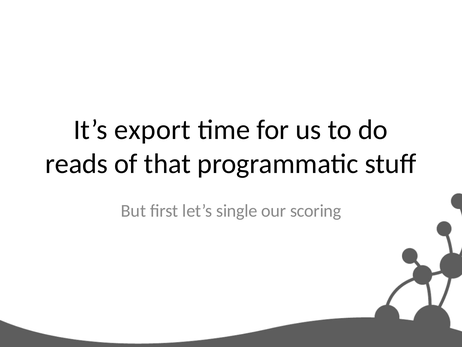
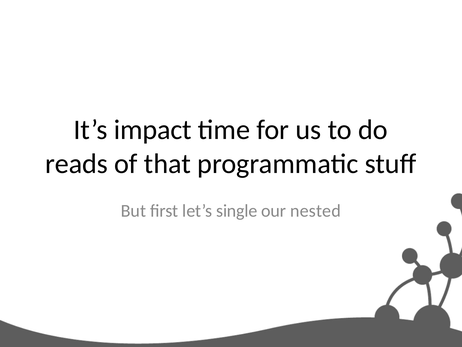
export: export -> impact (153, 130)
scoring: scoring -> nested (316, 211)
